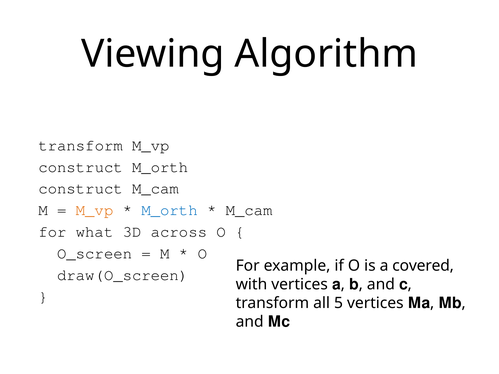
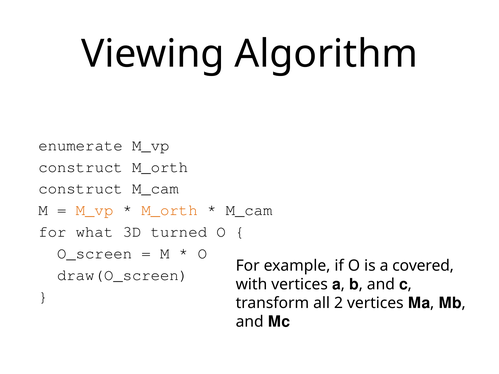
transform: transform -> enumerate (81, 145)
M_orth colour: blue -> orange (170, 210)
across: across -> turned (179, 232)
5: 5 -> 2 (339, 303)
